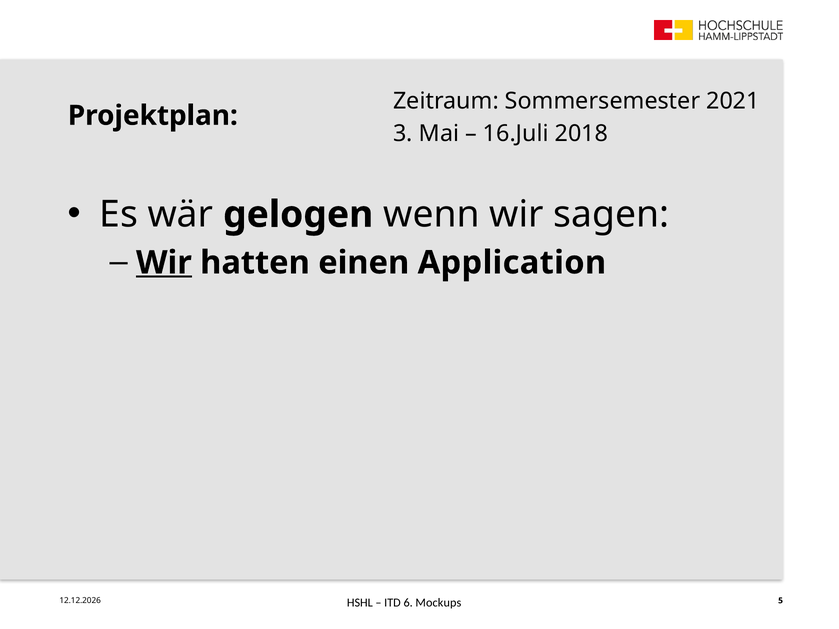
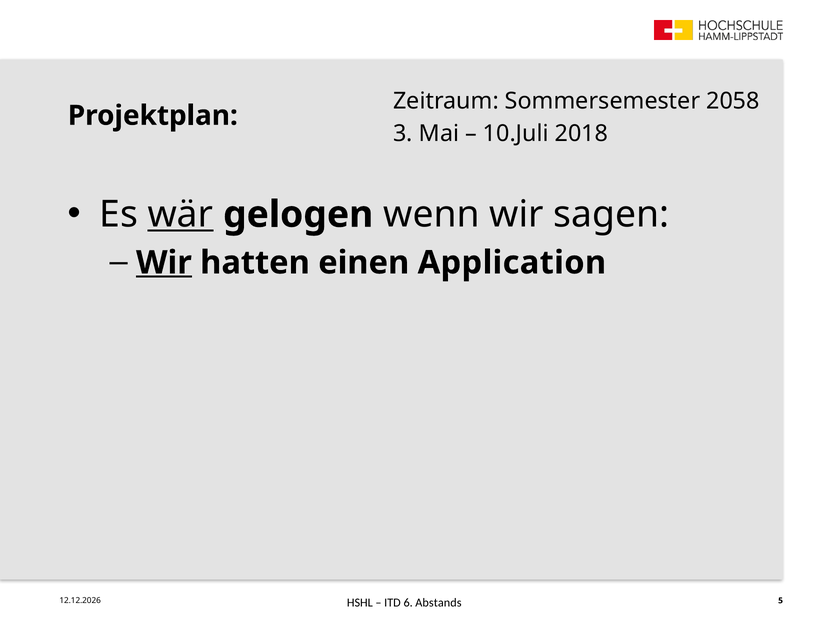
2021: 2021 -> 2058 (733, 101)
16.Juli: 16.Juli -> 10.Juli (516, 134)
wär underline: none -> present (180, 215)
Mockups: Mockups -> Abstands (438, 603)
